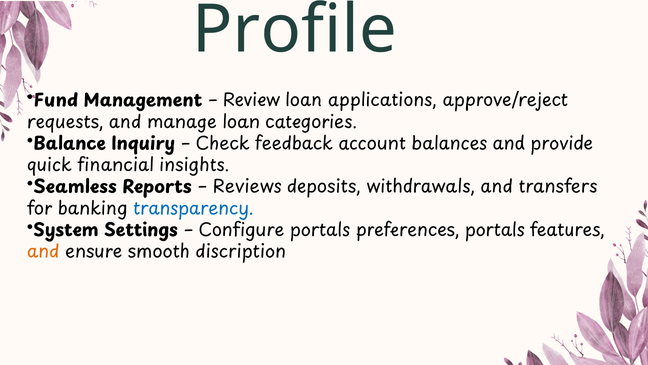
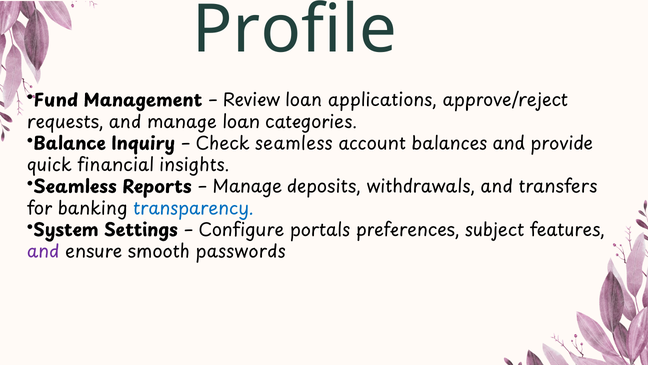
Check feedback: feedback -> seamless (294, 144)
Reviews: Reviews -> Manage (247, 187)
preferences portals: portals -> subject (495, 230)
and colour: orange -> purple (43, 251)
discription: discription -> passwords (241, 251)
